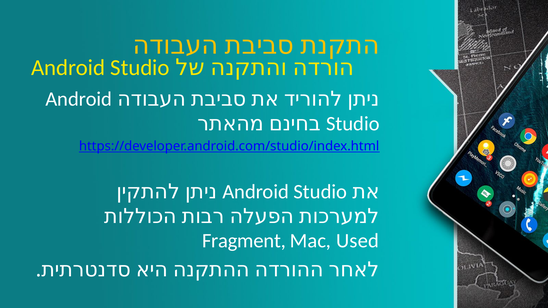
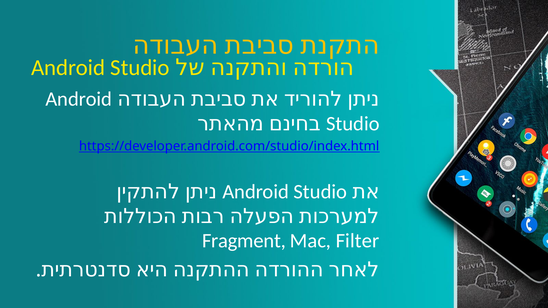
Used: Used -> Filter (358, 241)
